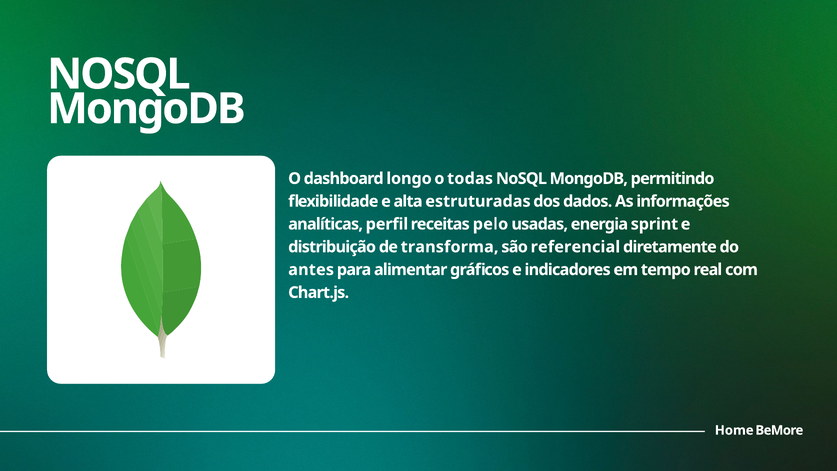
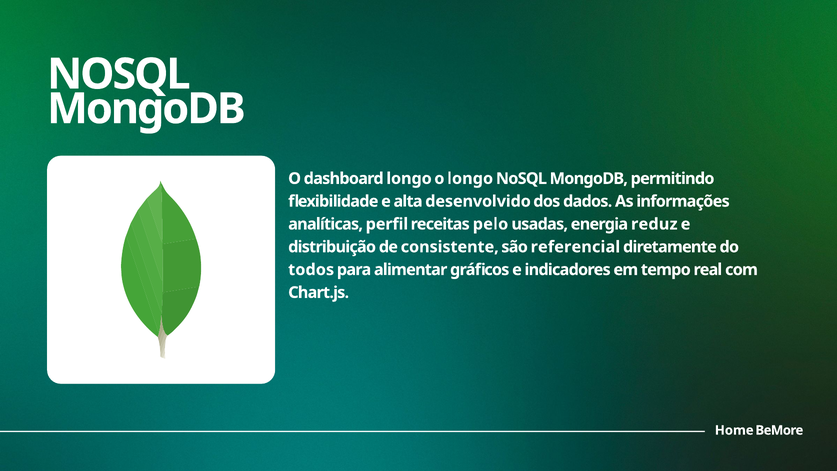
o todas: todas -> longo (470, 178)
estruturadas: estruturadas -> desenvolvido (478, 201)
sprint: sprint -> reduz (654, 224)
transforma: transforma -> consistente (450, 247)
antes: antes -> todos (311, 270)
